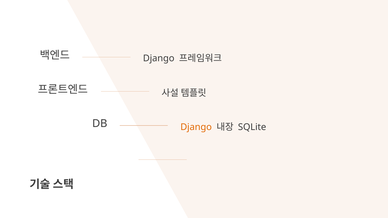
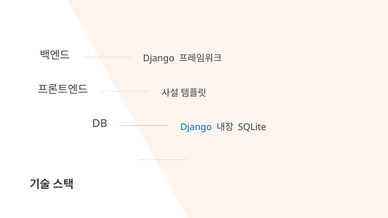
Django colour: orange -> blue (196, 127)
